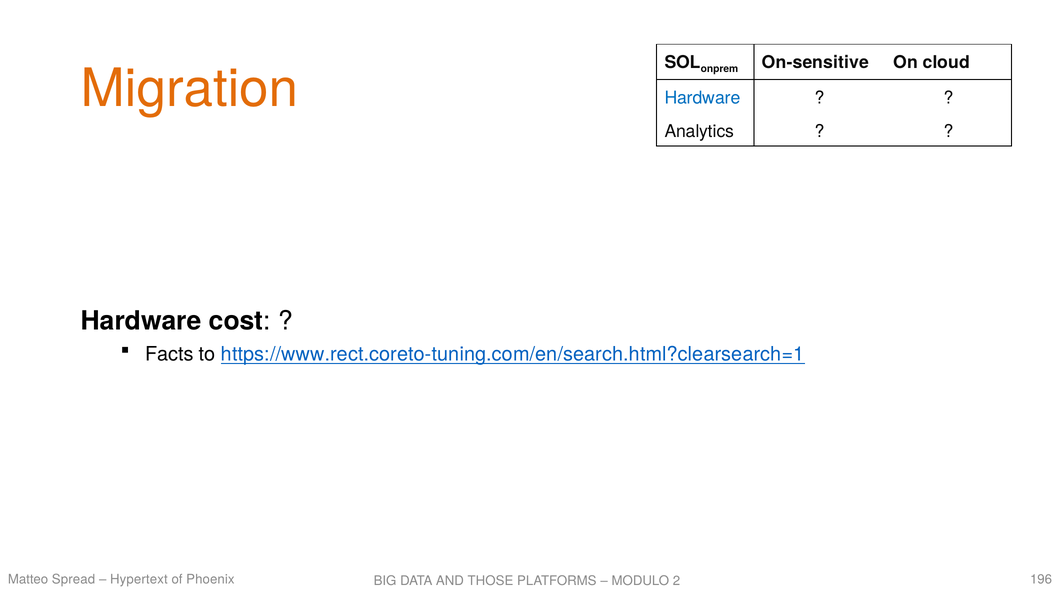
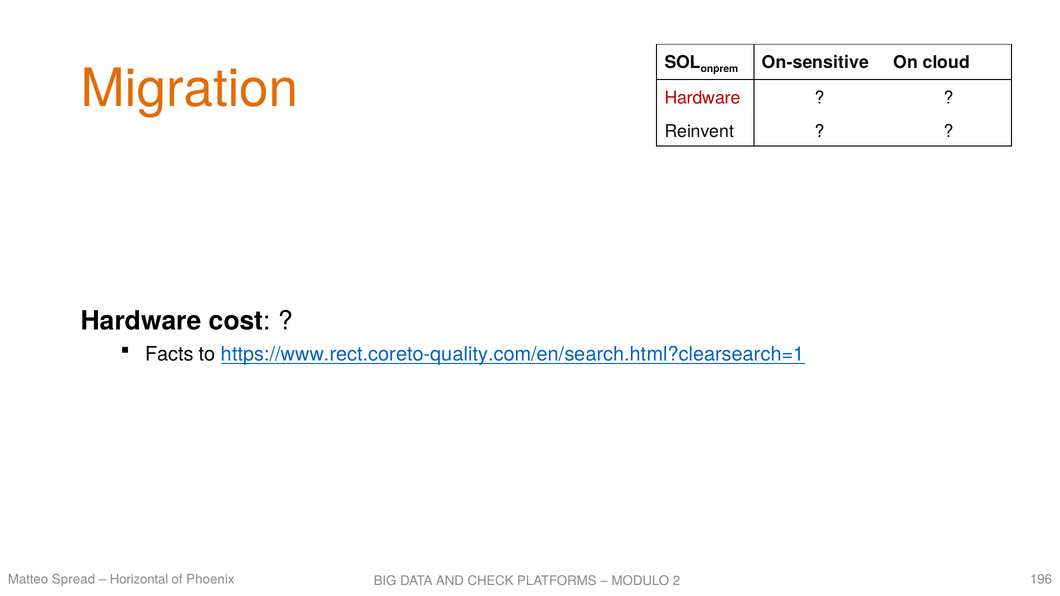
Hardware colour: blue -> red (702, 98)
Analytics: Analytics -> Reinvent (699, 131)
https://www.rect.coreto-tuning.com/en/search.html?clearsearch=1: https://www.rect.coreto-tuning.com/en/search.html?clearsearch=1 -> https://www.rect.coreto-quality.com/en/search.html?clearsearch=1 (513, 355)
Hypertext: Hypertext -> Horizontal (139, 580)
THOSE: THOSE -> CHECK (491, 581)
